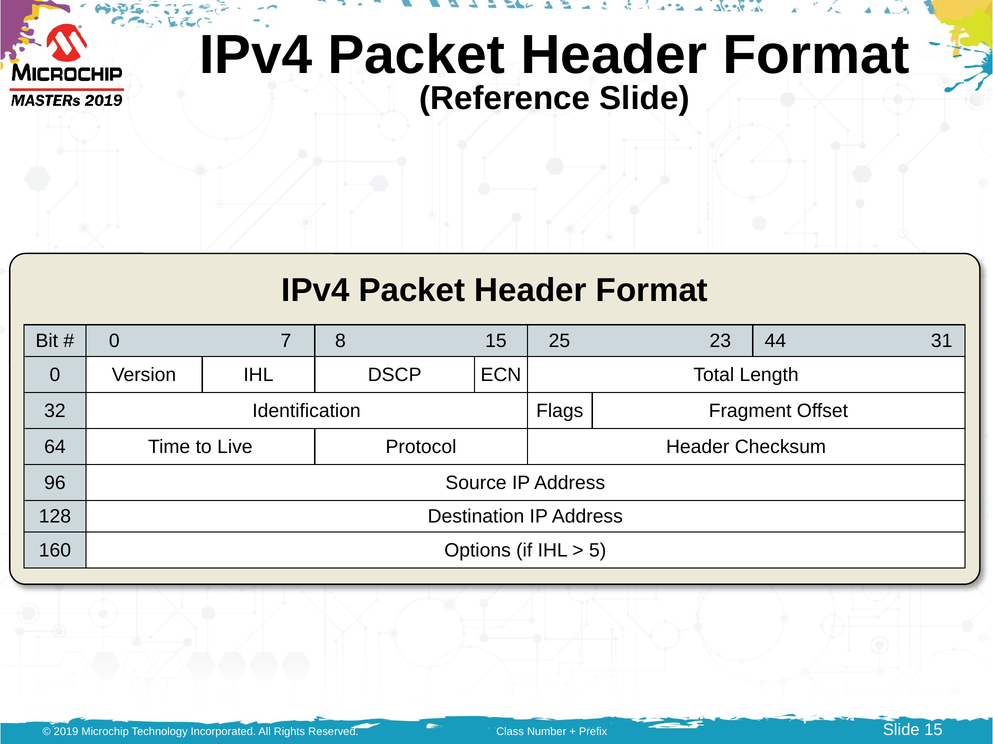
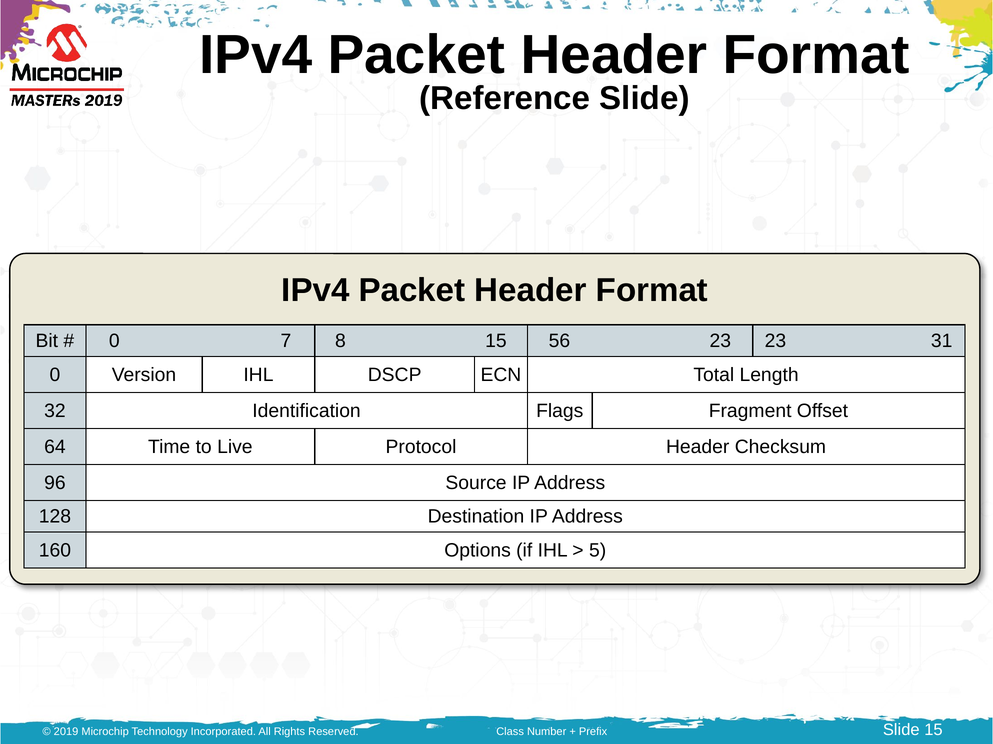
25: 25 -> 56 (559, 341)
23 44: 44 -> 23 (775, 341)
